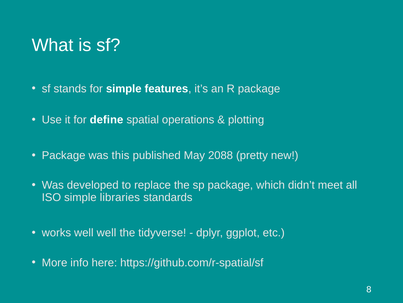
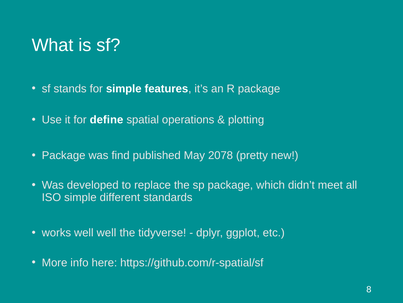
this: this -> find (121, 155)
2088: 2088 -> 2078 (221, 155)
libraries: libraries -> different (120, 197)
